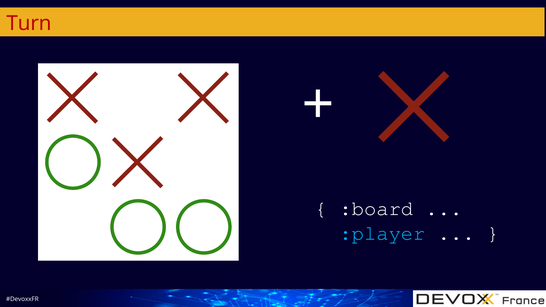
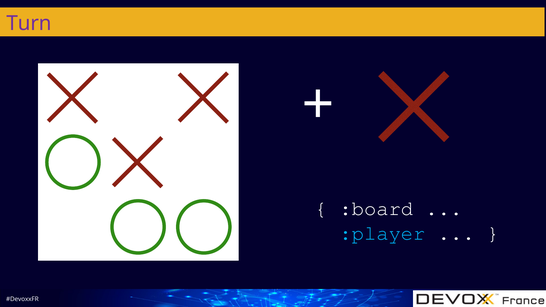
Turn colour: red -> purple (29, 23)
